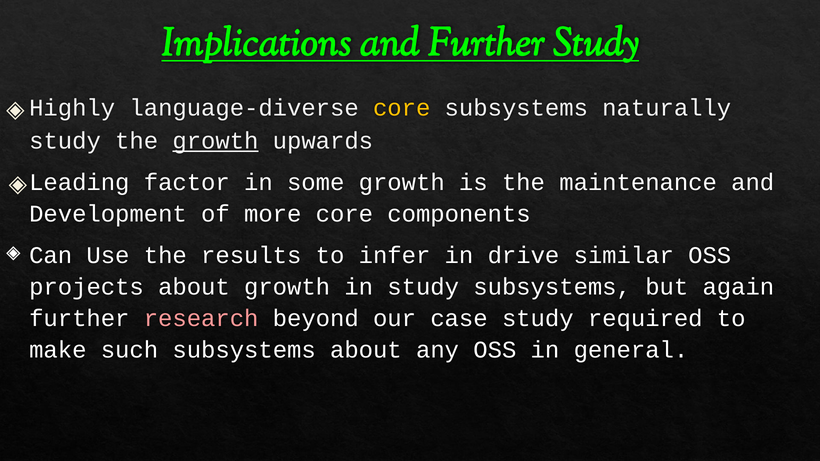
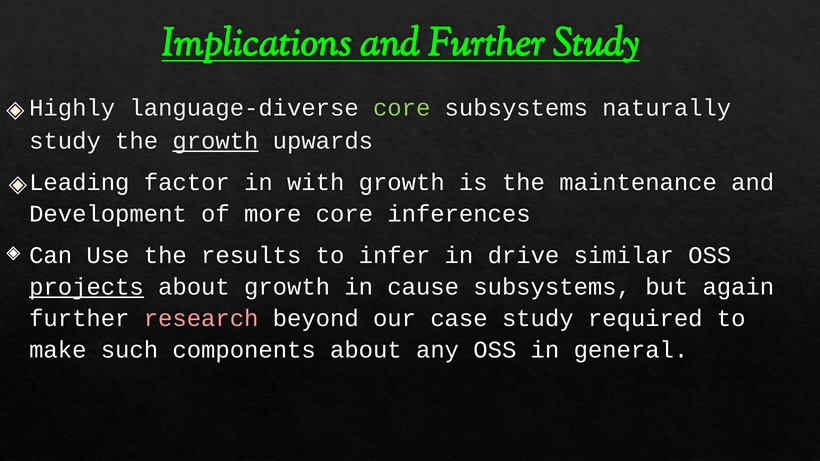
core colour: yellow -> light green (402, 108)
some: some -> with (316, 182)
components: components -> inferences (459, 214)
projects underline: none -> present (87, 287)
in study: study -> cause (423, 287)
such subsystems: subsystems -> components (244, 350)
